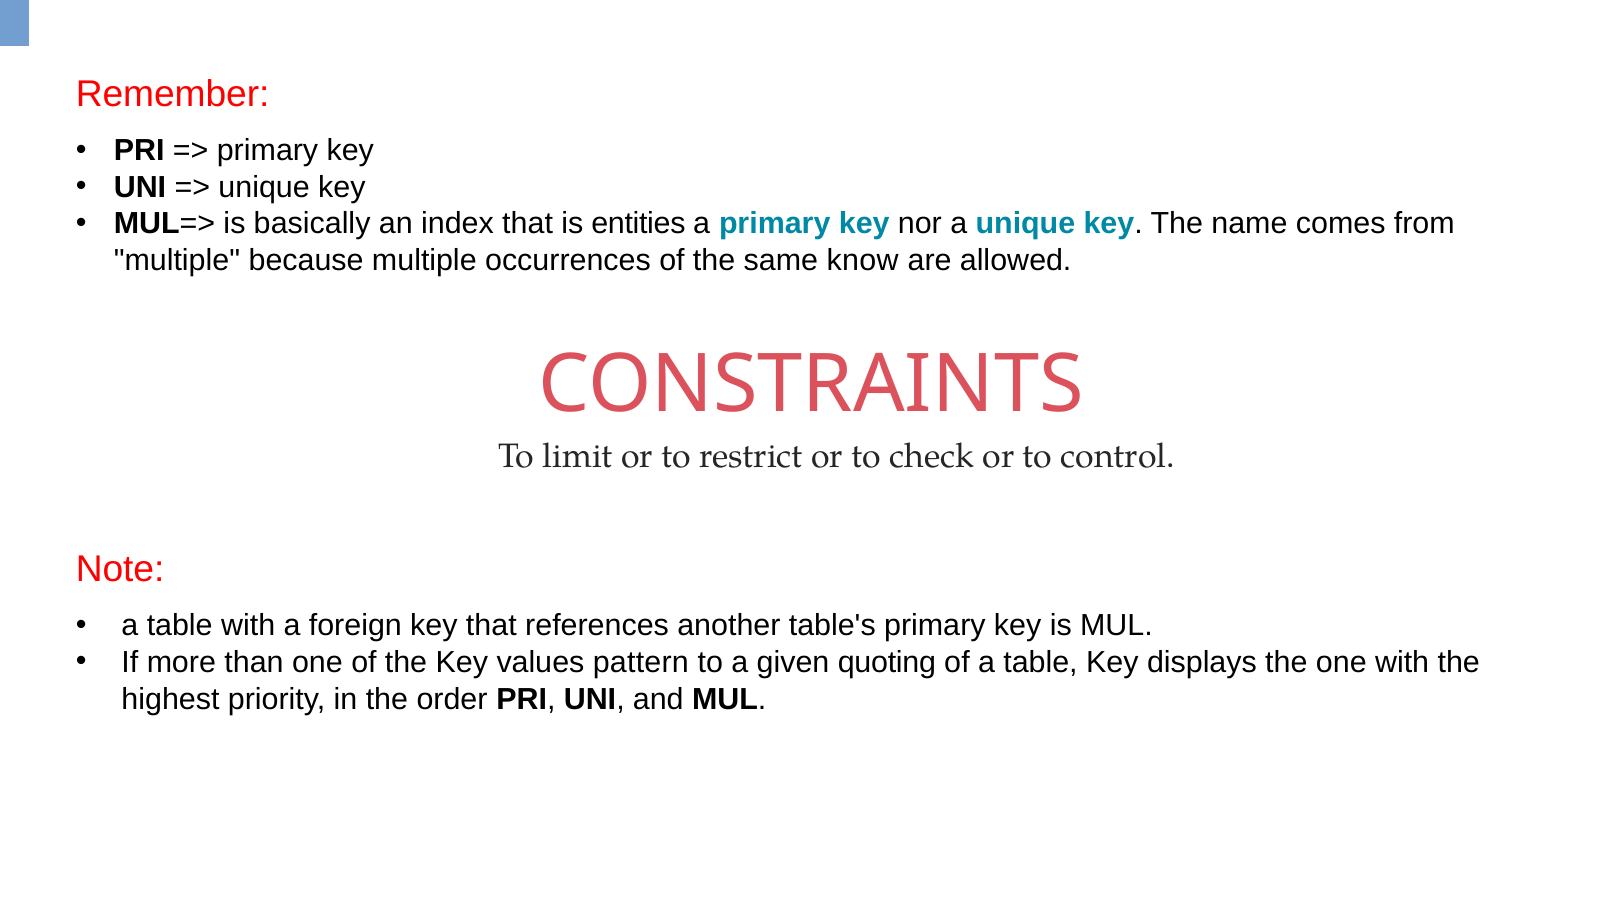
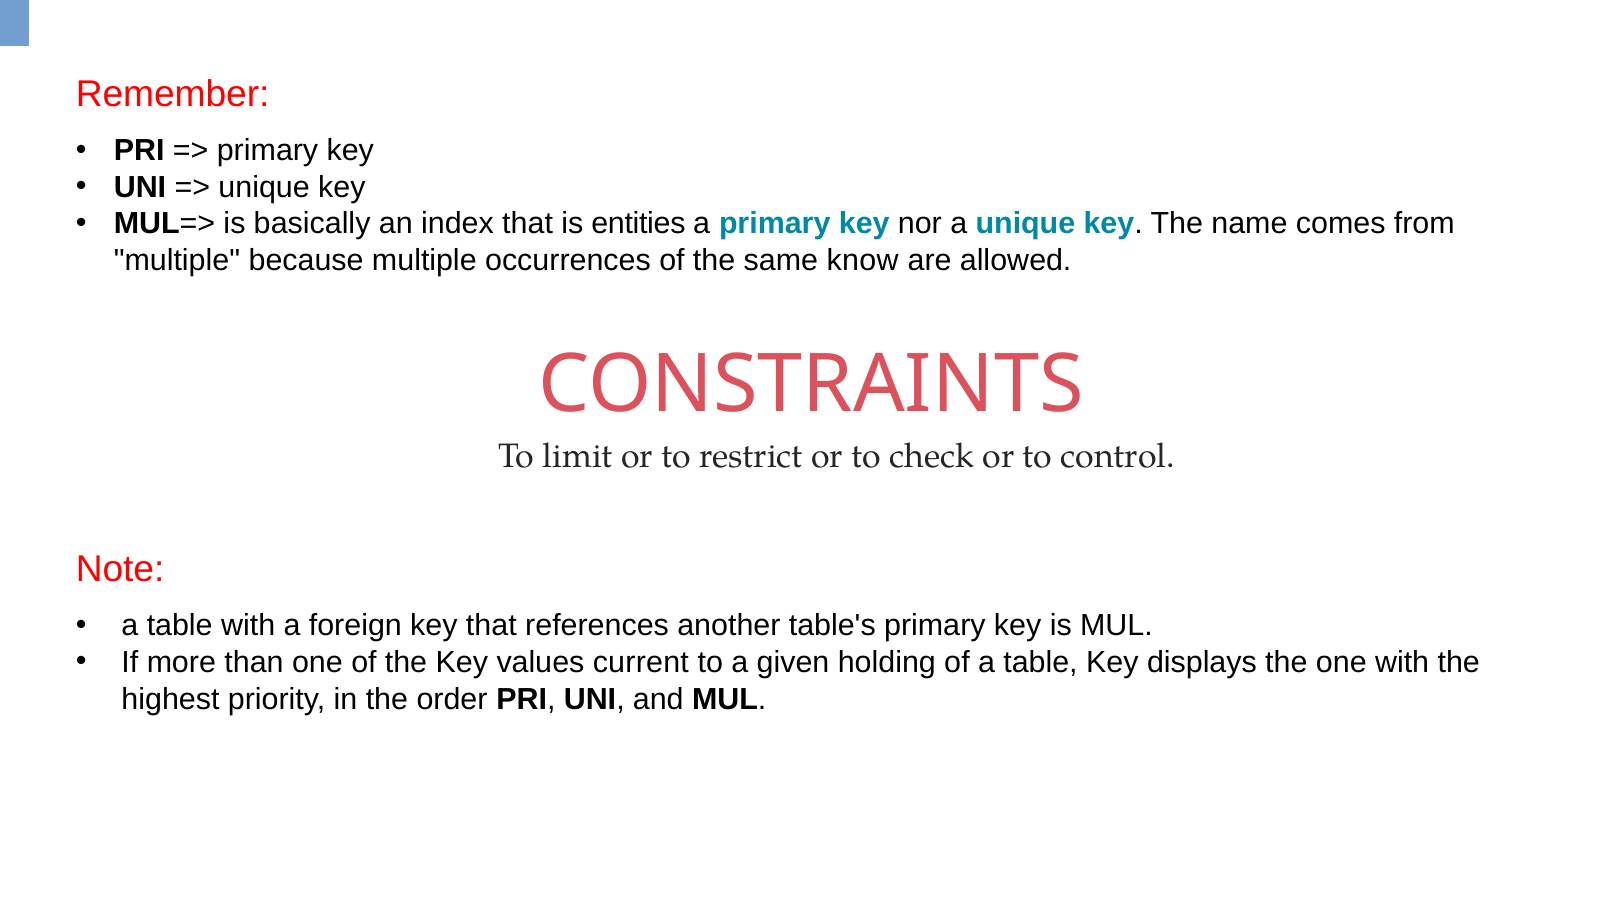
pattern: pattern -> current (641, 662)
quoting: quoting -> holding (887, 662)
